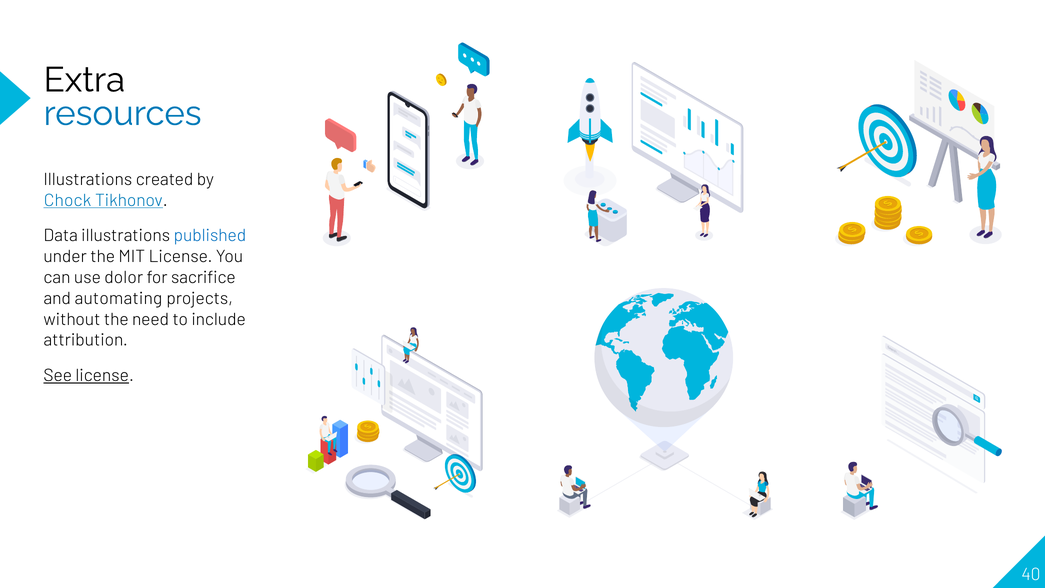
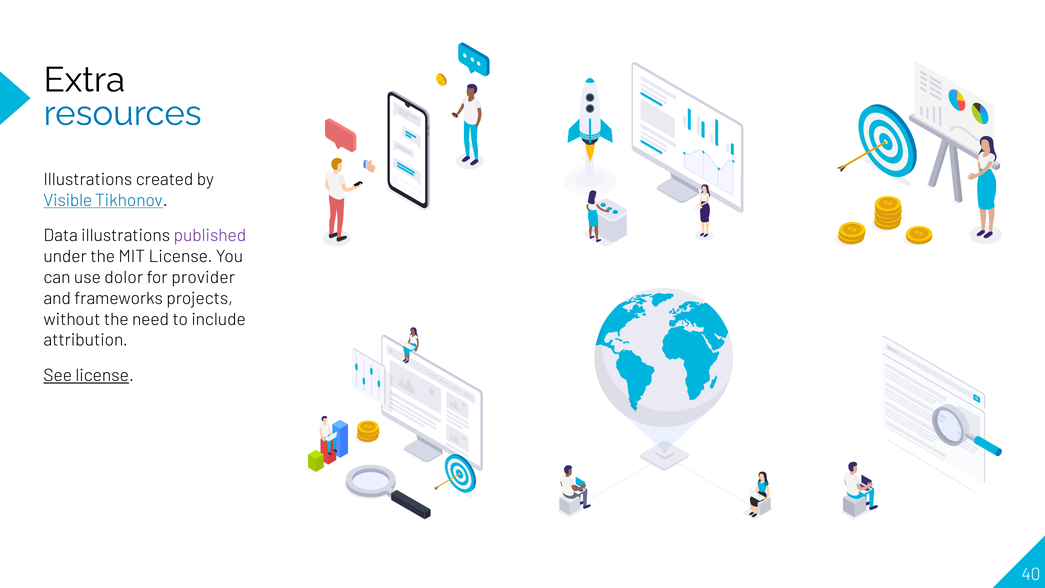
Chock: Chock -> Visible (68, 200)
published colour: blue -> purple (210, 236)
sacrifice: sacrifice -> provider (203, 277)
automating: automating -> frameworks (119, 298)
